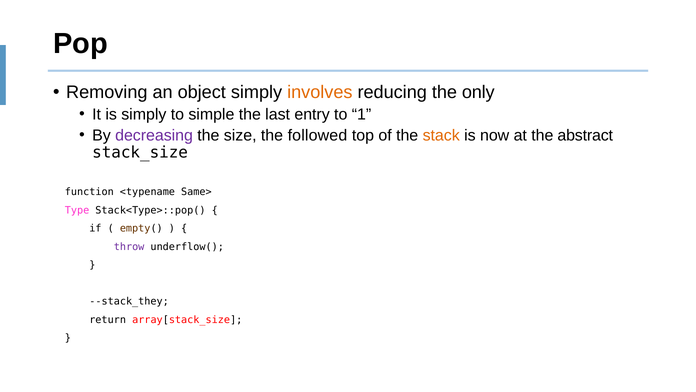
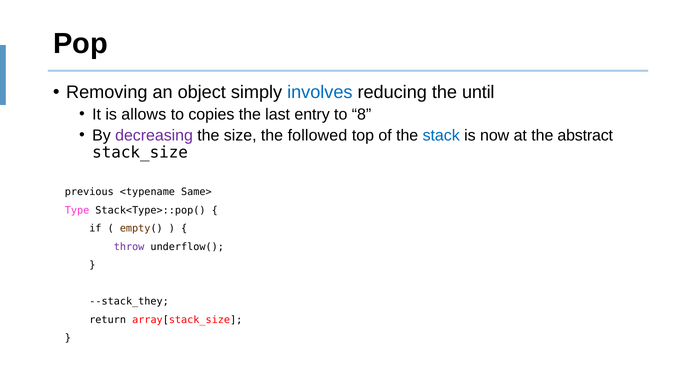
involves colour: orange -> blue (320, 92)
only: only -> until (478, 92)
is simply: simply -> allows (144, 114)
simple: simple -> copies (211, 114)
1: 1 -> 8 (362, 114)
stack colour: orange -> blue (441, 135)
function: function -> previous (89, 192)
